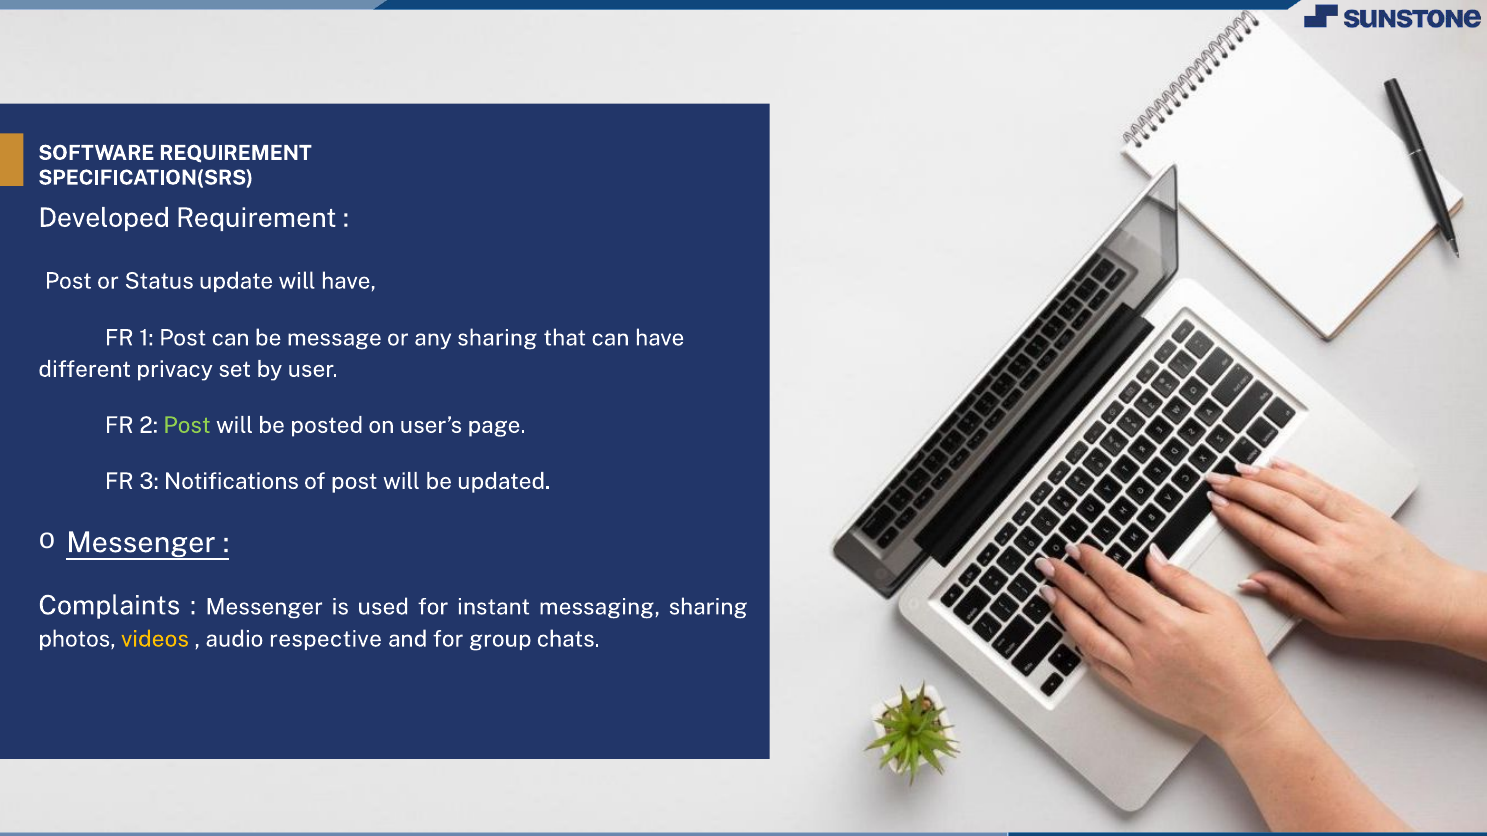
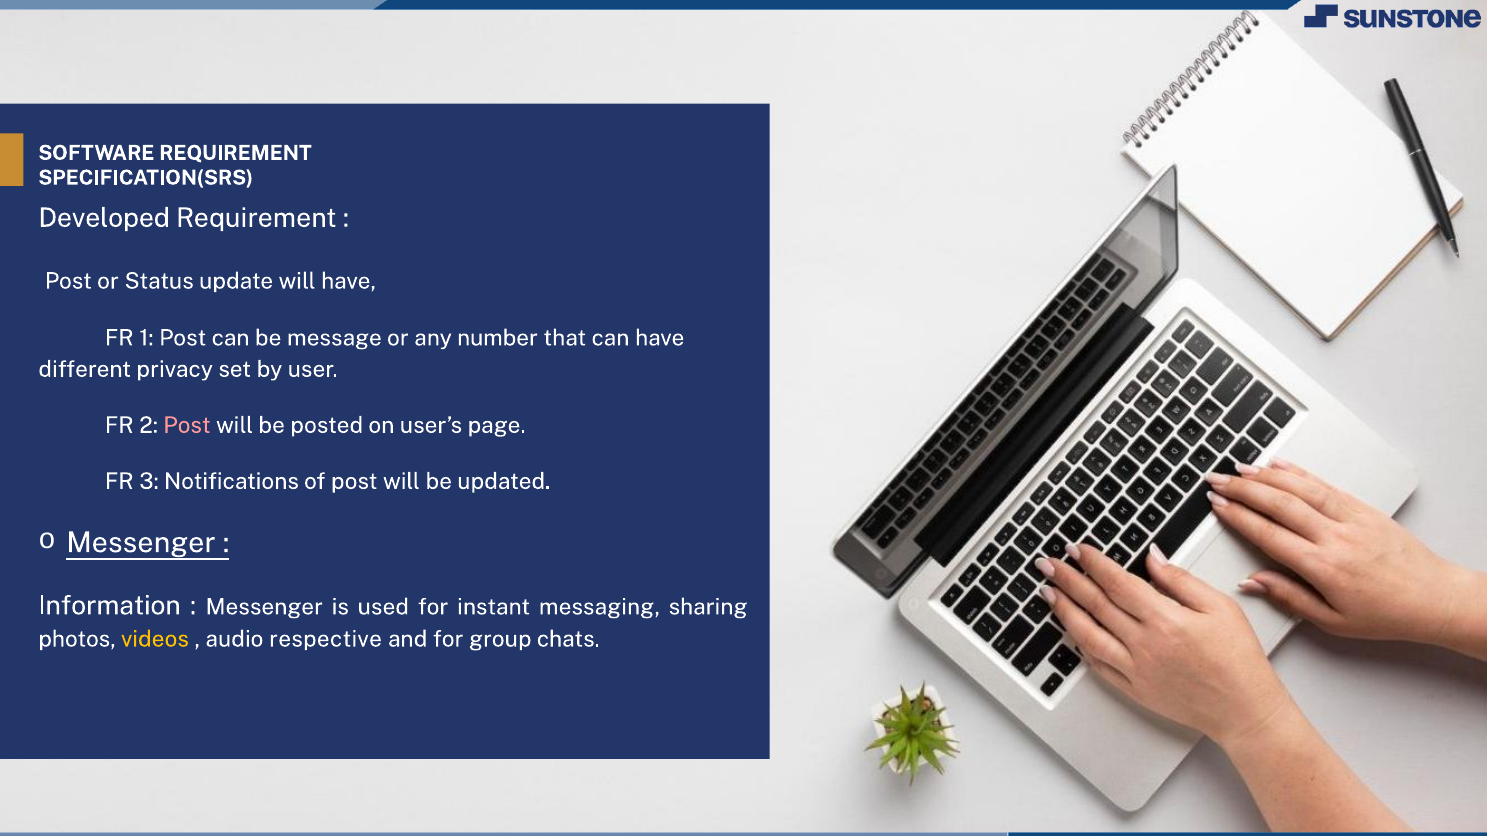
any sharing: sharing -> number (497, 338)
Post colour: light green -> pink (187, 426)
Complaints: Complaints -> Information (109, 606)
